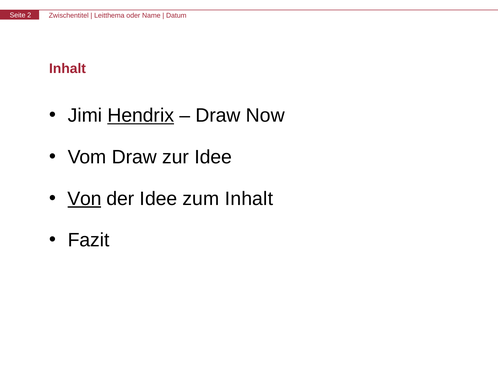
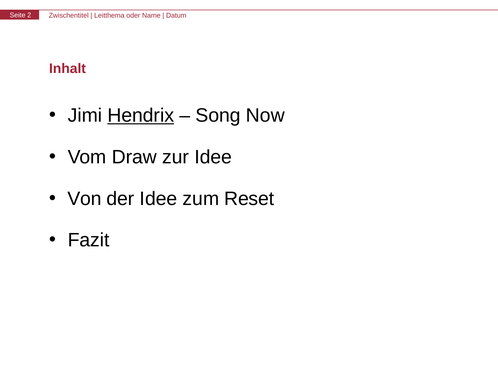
Draw: Draw -> Song (218, 115)
Von underline: present -> none (85, 198)
zum Inhalt: Inhalt -> Reset (249, 198)
